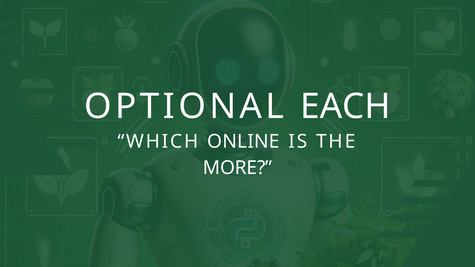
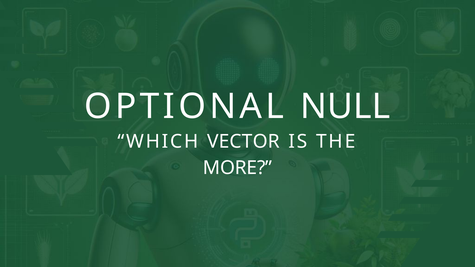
EACH: EACH -> NULL (345, 107)
ONLINE: ONLINE -> VECTOR (243, 142)
